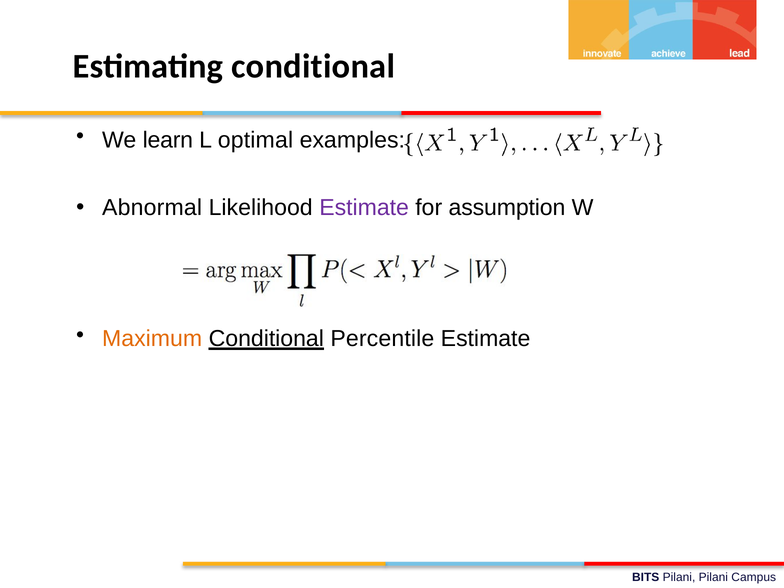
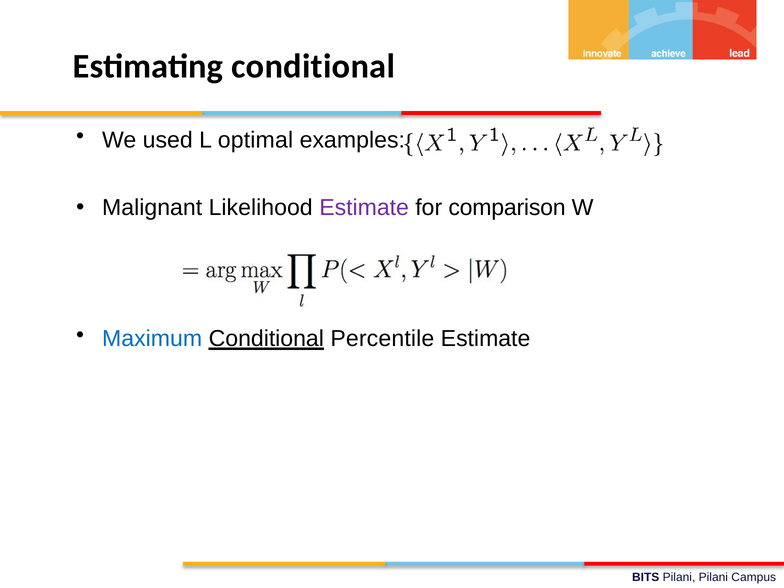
learn: learn -> used (168, 140)
Abnormal: Abnormal -> Malignant (152, 208)
assumption: assumption -> comparison (507, 208)
Maximum colour: orange -> blue (152, 339)
